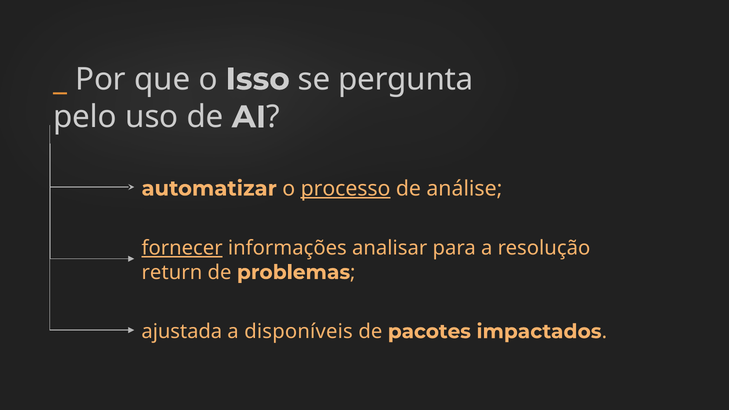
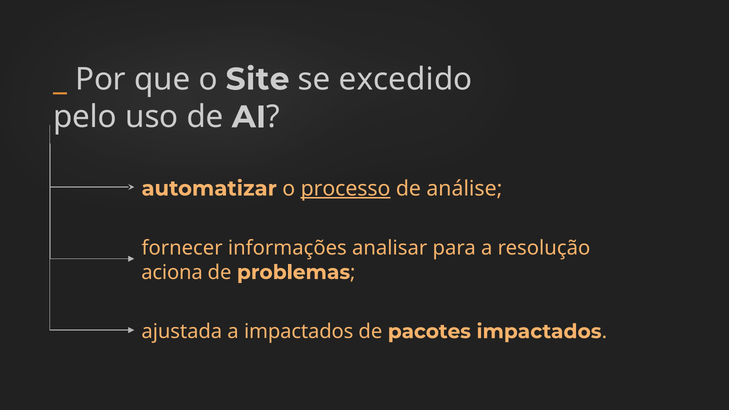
Isso: Isso -> Site (258, 79)
pergunta: pergunta -> excedido (406, 79)
fornecer underline: present -> none (182, 248)
return: return -> aciona (172, 272)
a disponíveis: disponíveis -> impactados (299, 332)
